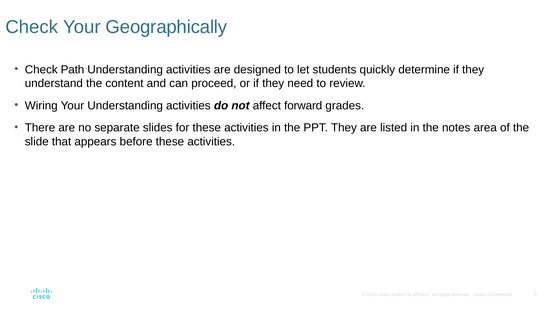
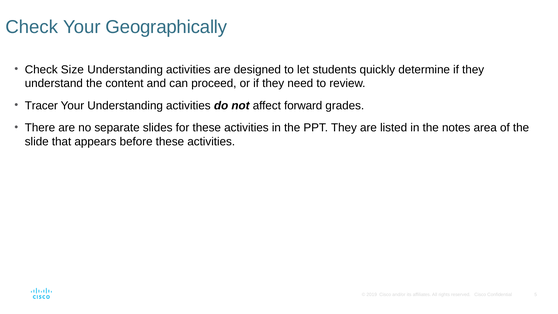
Path: Path -> Size (72, 69)
Wiring: Wiring -> Tracer (41, 106)
